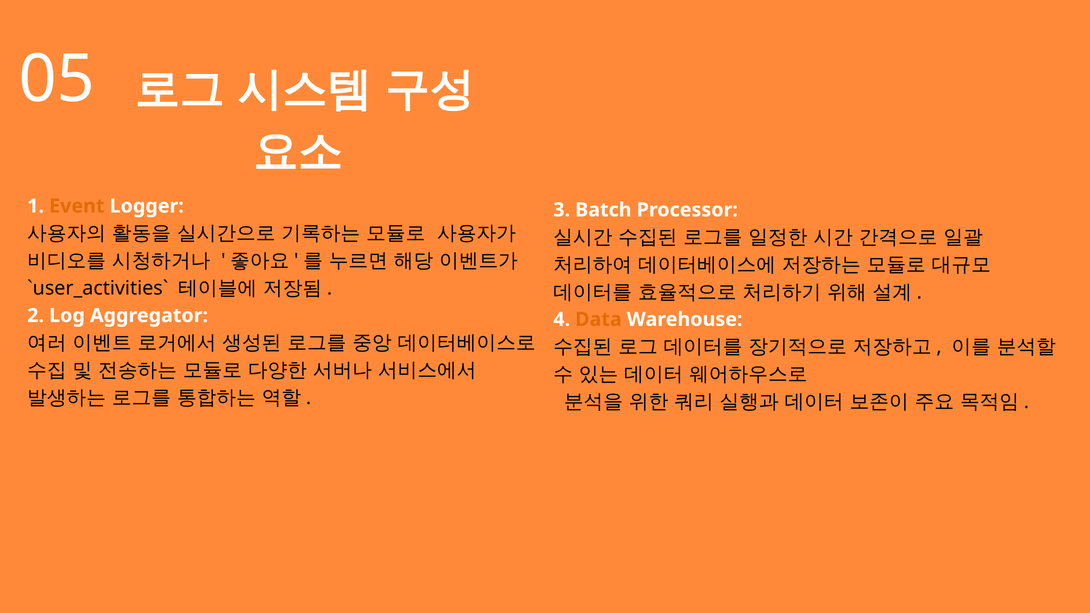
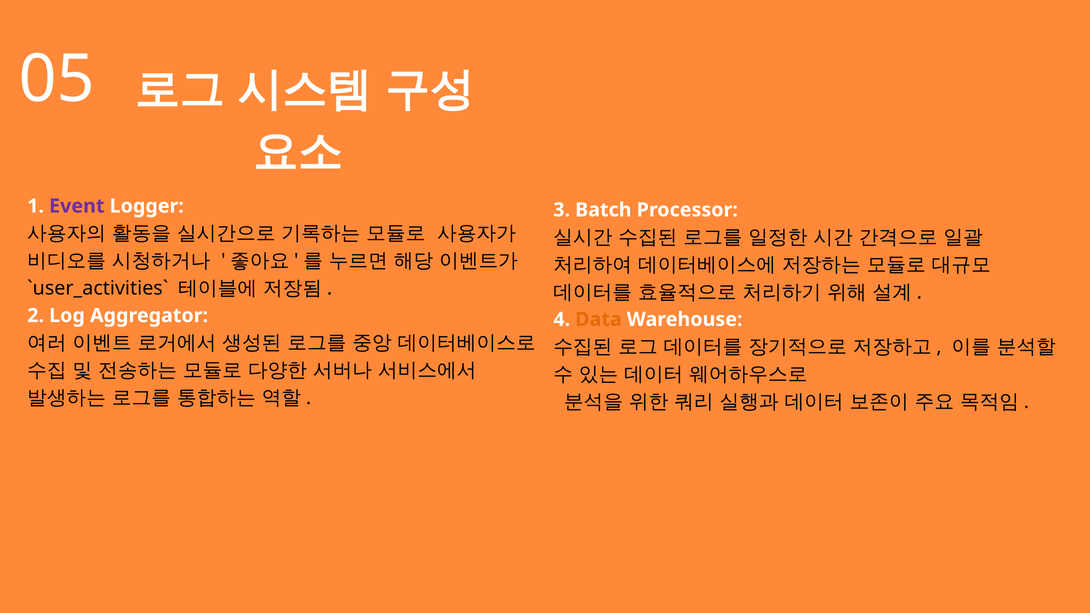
Event colour: orange -> purple (77, 206)
